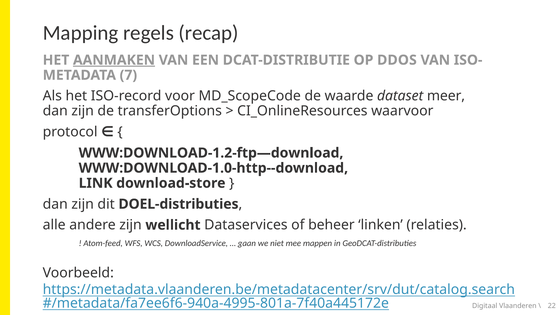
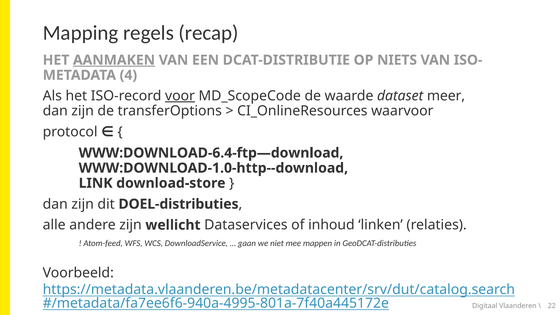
DDOS: DDOS -> NIETS (397, 60)
7: 7 -> 4 (128, 75)
voor underline: none -> present (180, 96)
WWW:DOWNLOAD-1.2-ftp—download: WWW:DOWNLOAD-1.2-ftp—download -> WWW:DOWNLOAD-6.4-ftp—download (211, 153)
beheer: beheer -> inhoud (331, 225)
